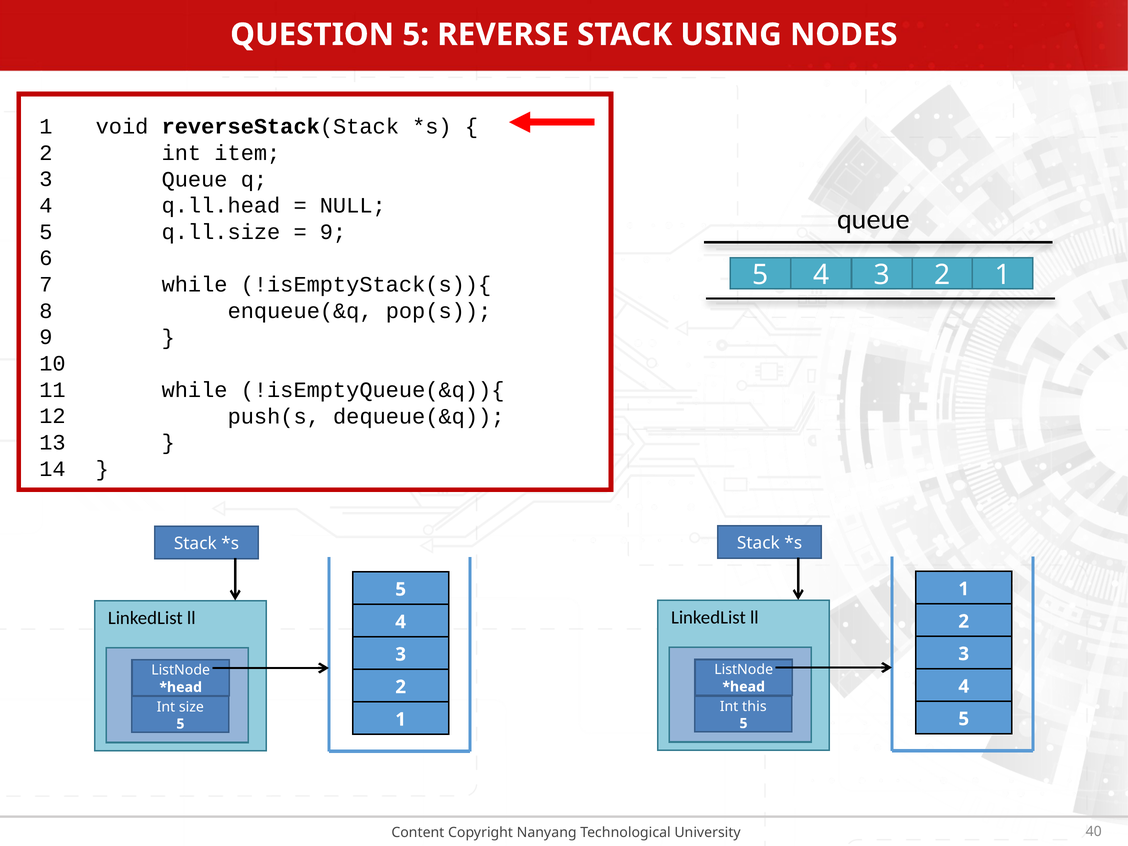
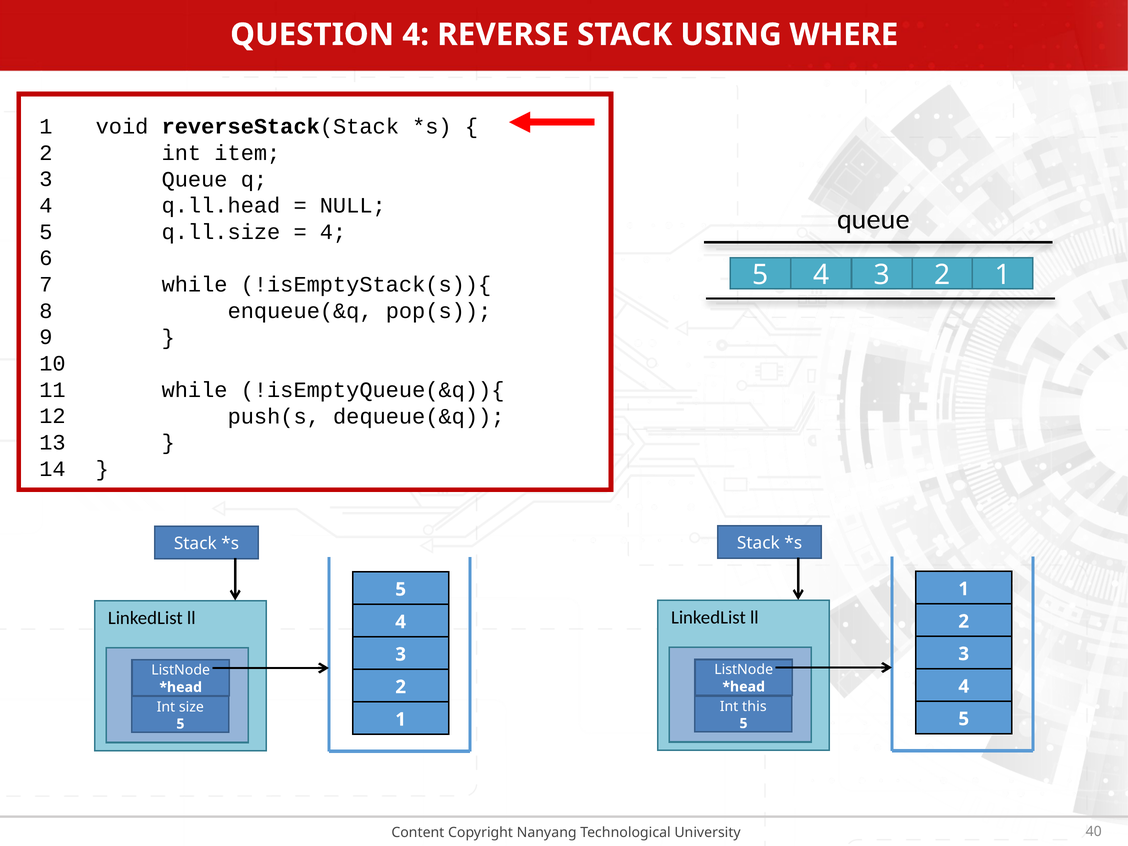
QUESTION 5: 5 -> 4 (416, 35)
NODES: NODES -> WHERE (844, 35)
9: 9 -> 4 (333, 232)
